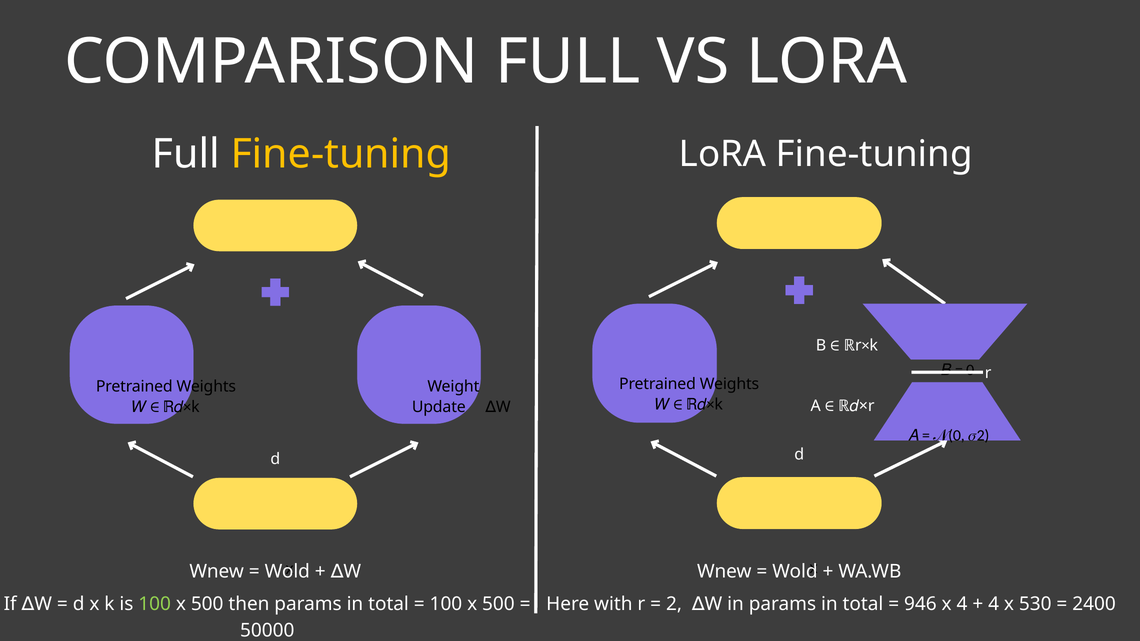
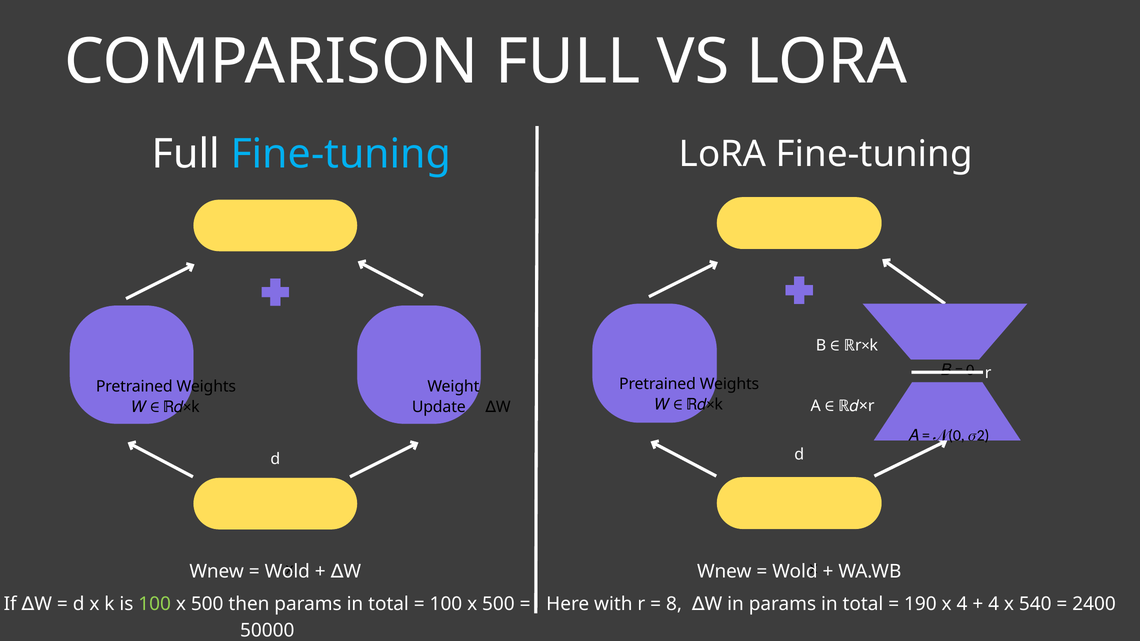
Fine-tuning colour: yellow -> light blue (341, 154)
2: 2 -> 8 (674, 604)
946: 946 -> 190 (920, 604)
530: 530 -> 540 (1035, 604)
